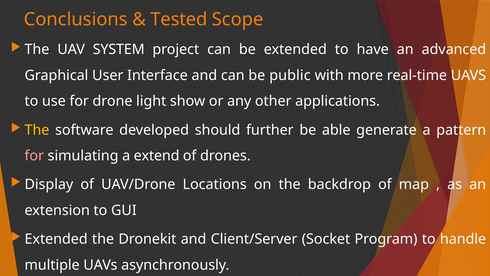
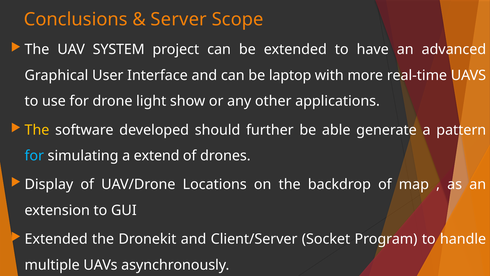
Tested: Tested -> Server (179, 20)
public: public -> laptop (290, 75)
for colour: pink -> light blue (34, 156)
